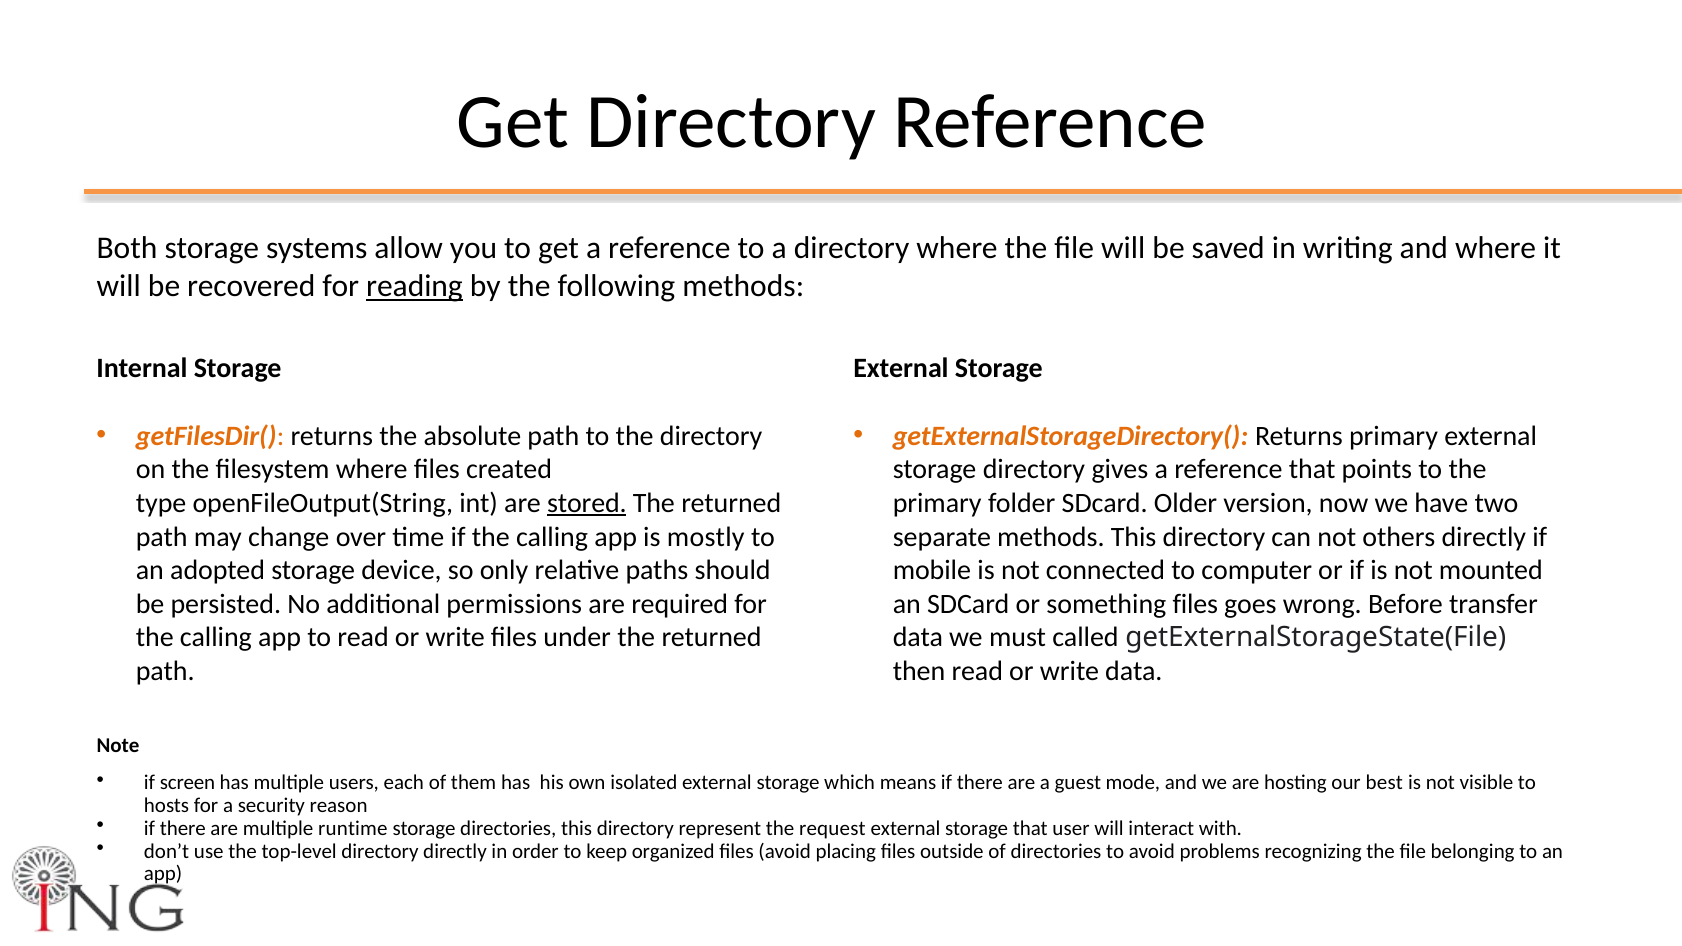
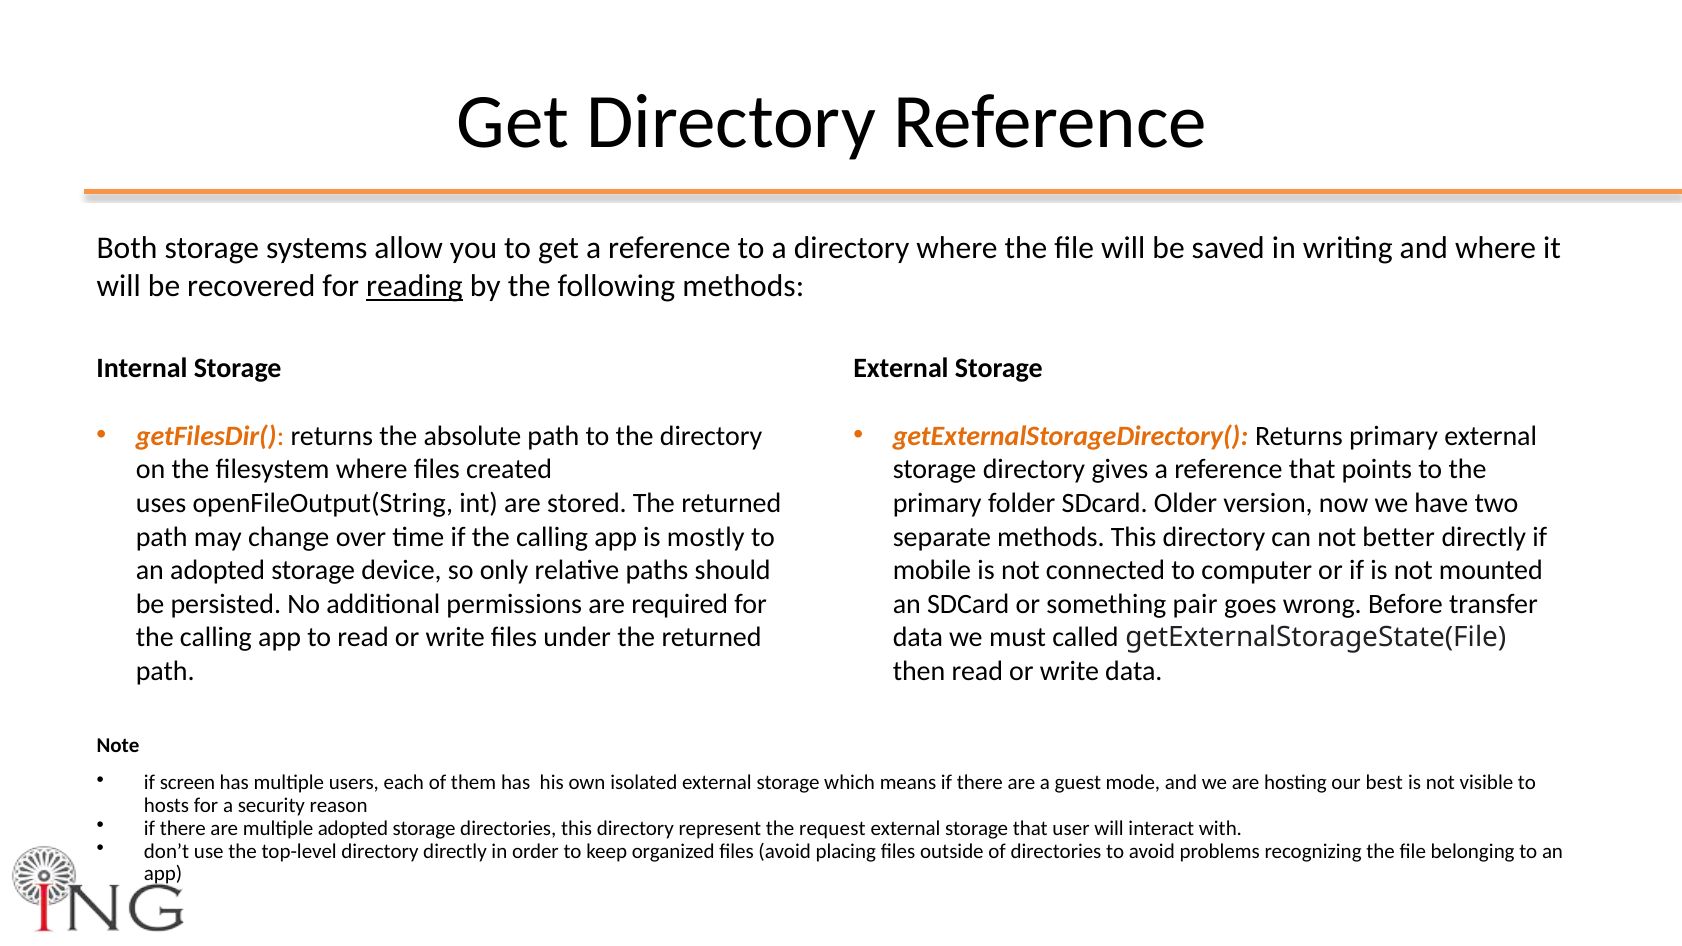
type: type -> uses (161, 503)
stored underline: present -> none (587, 503)
others: others -> better (1399, 537)
something files: files -> pair (1195, 604)
multiple runtime: runtime -> adopted (353, 829)
